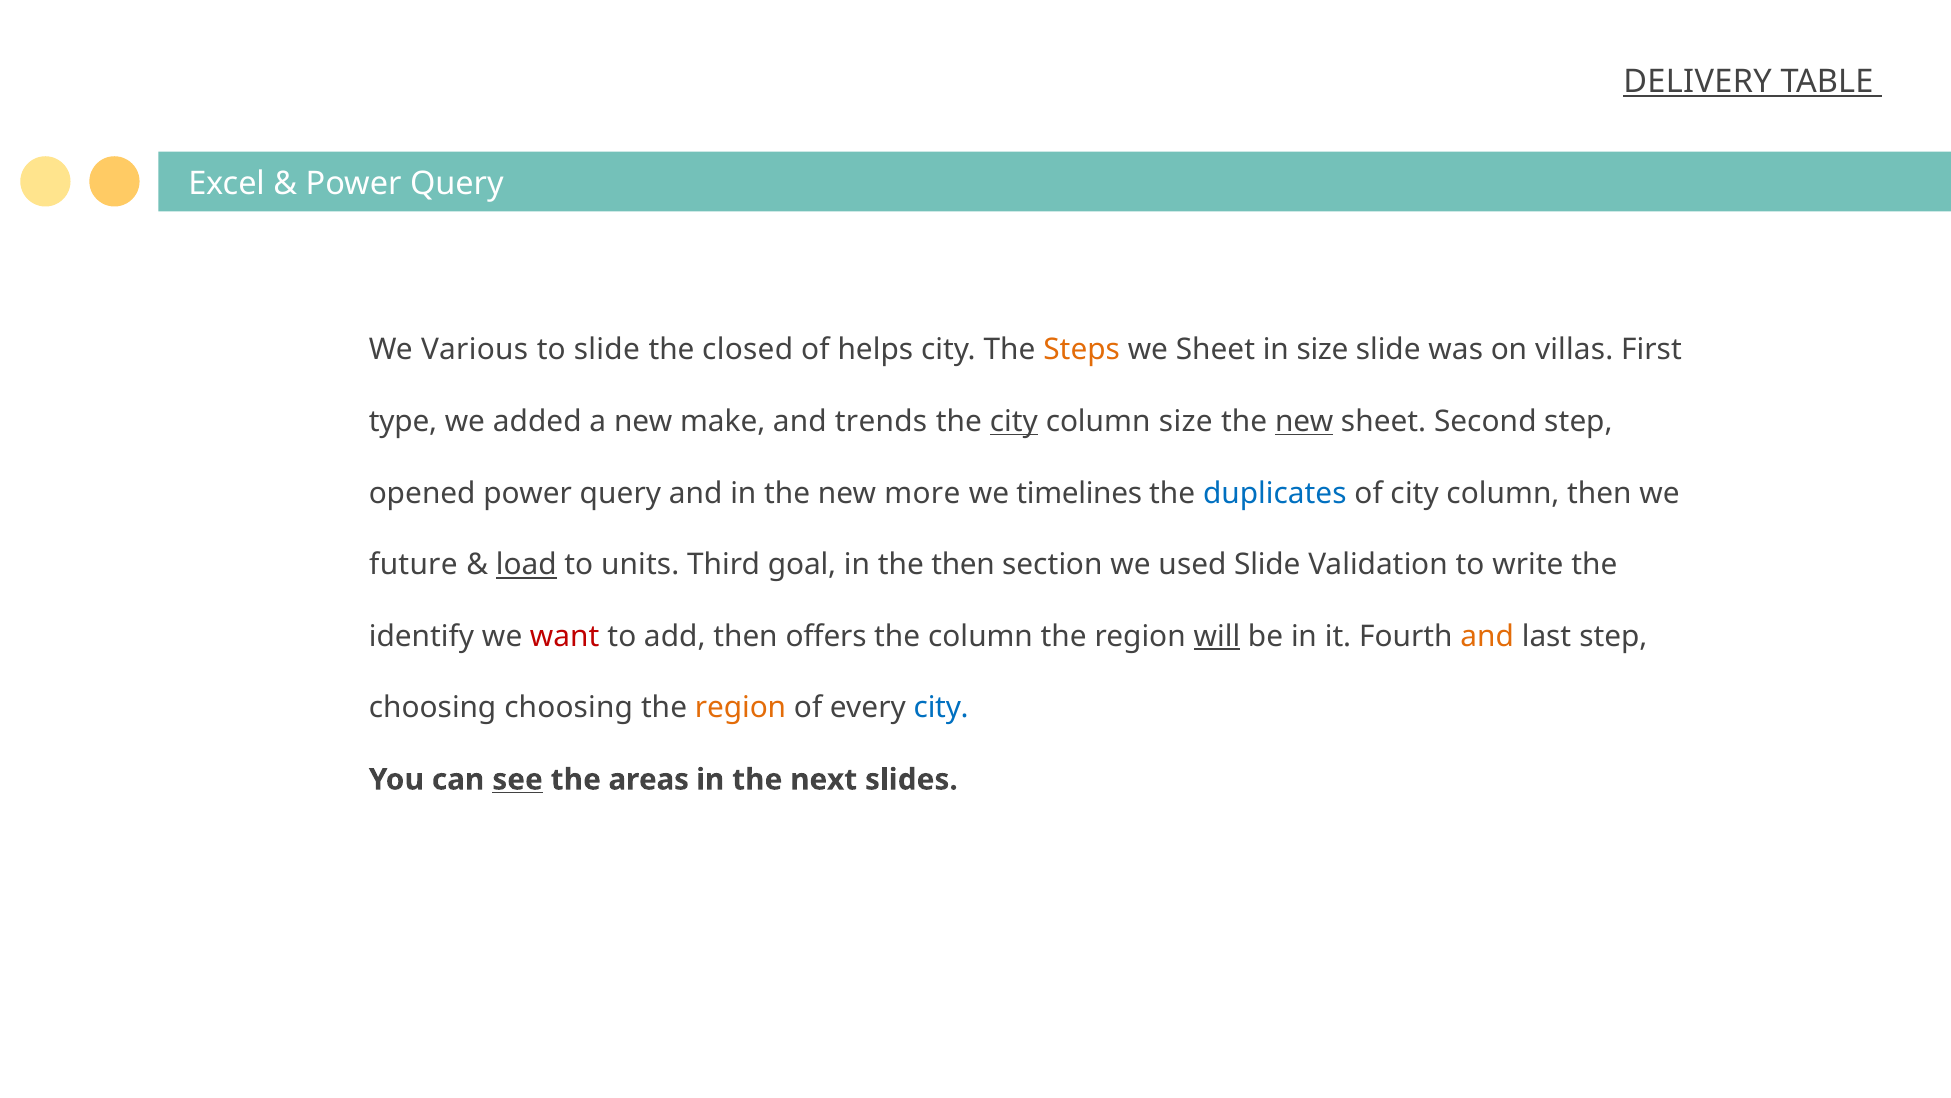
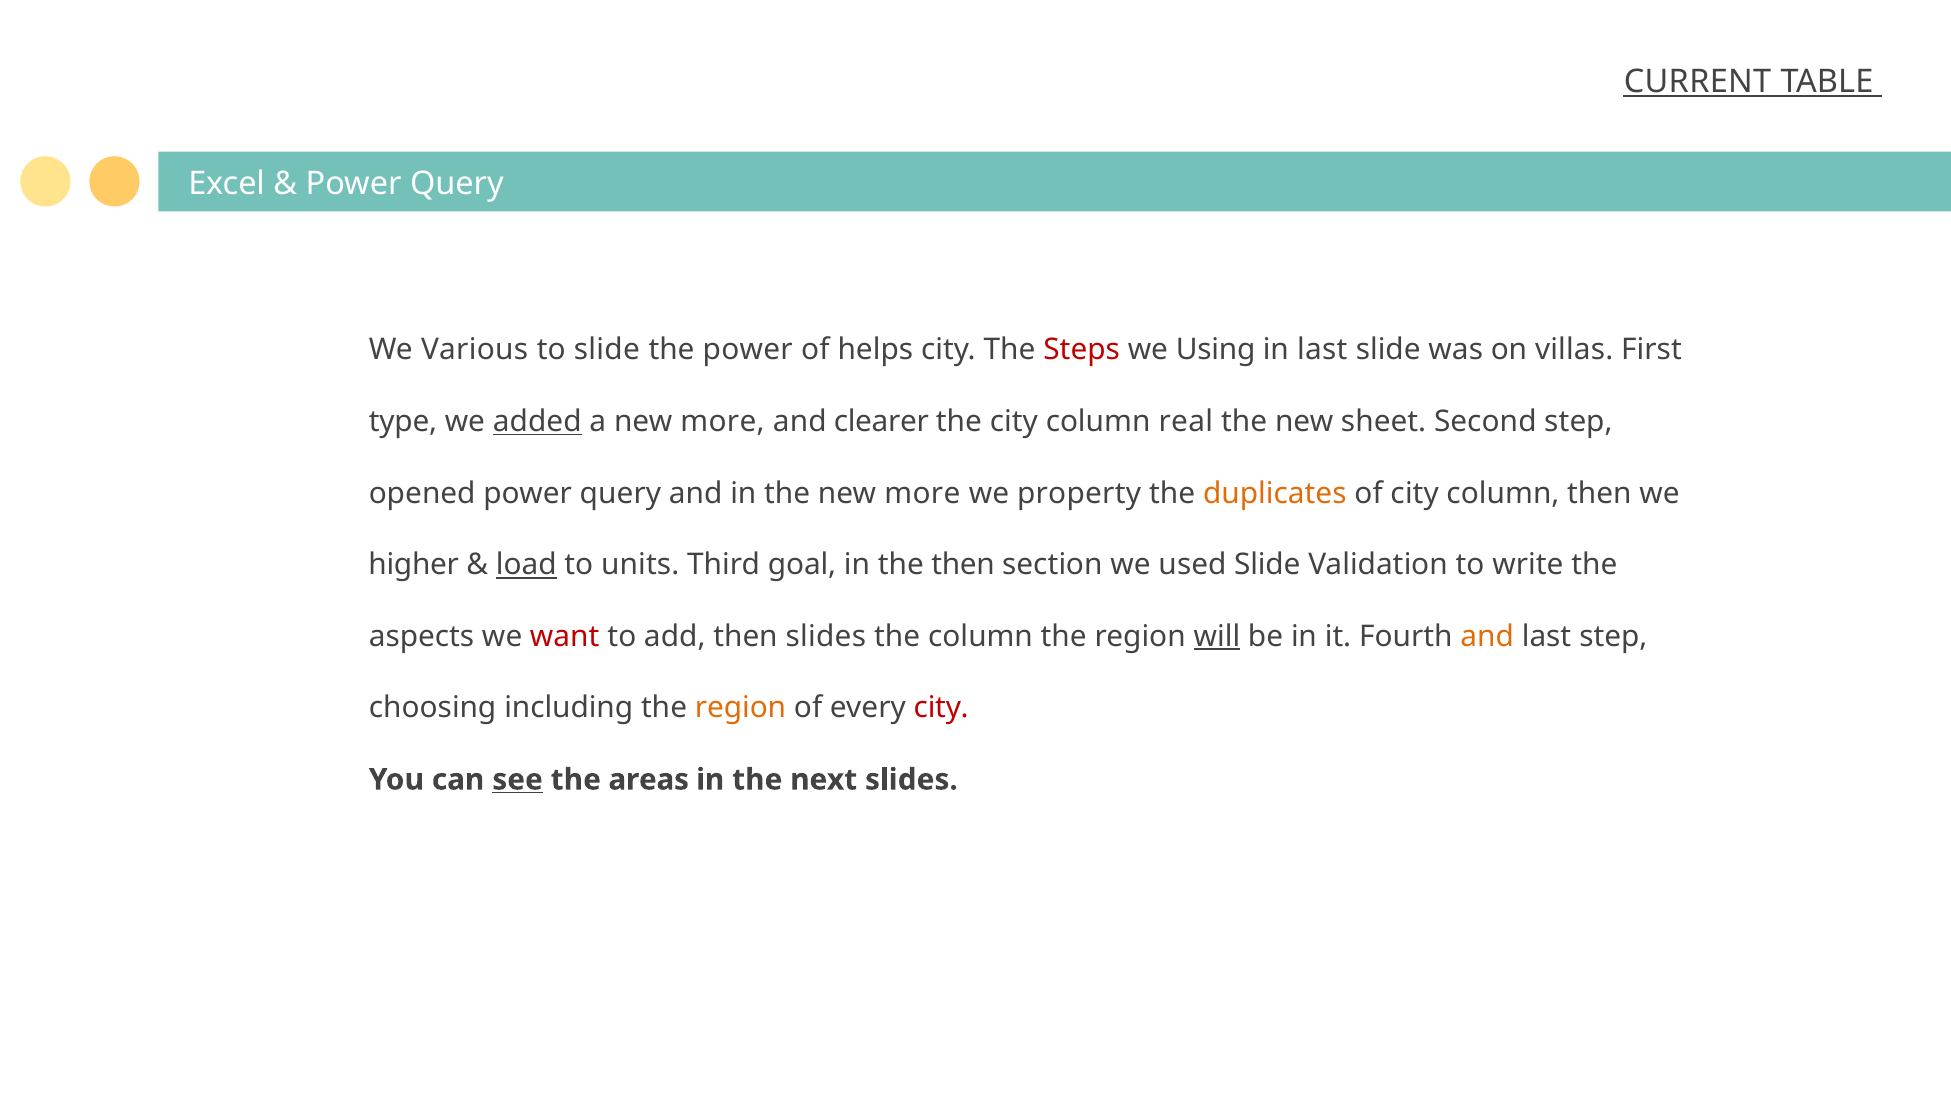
DELIVERY: DELIVERY -> CURRENT (1698, 81)
the closed: closed -> power (748, 350)
Steps colour: orange -> red (1082, 350)
we Sheet: Sheet -> Using (1216, 350)
in size: size -> last (1322, 350)
added underline: none -> present (537, 421)
a new make: make -> more (723, 421)
trends: trends -> clearer (881, 421)
city underline: present -> none (1014, 421)
column size: size -> real (1186, 421)
new underline: present -> none (1304, 421)
timelines: timelines -> property (1079, 493)
duplicates colour: blue -> orange (1275, 493)
future: future -> higher (414, 565)
identify: identify -> aspects (421, 636)
then offers: offers -> slides (826, 636)
choosing choosing: choosing -> including (569, 708)
city colour: blue -> red (941, 708)
